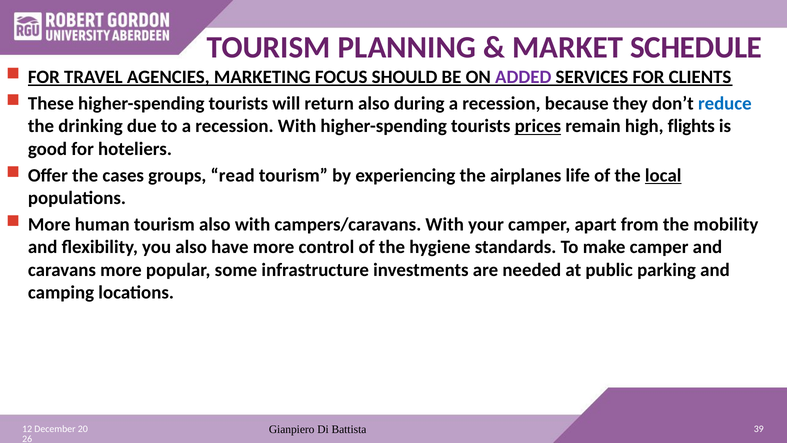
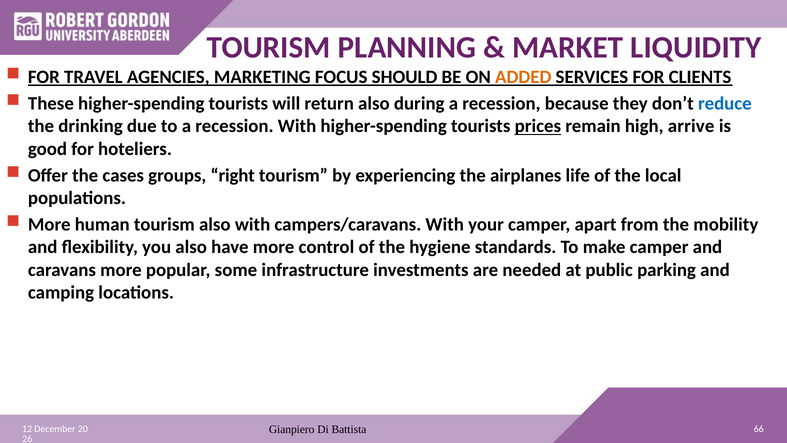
SCHEDULE: SCHEDULE -> LIQUIDITY (696, 47)
ADDED colour: purple -> orange (523, 77)
flights: flights -> arrive (691, 126)
read: read -> right (233, 175)
local underline: present -> none (663, 175)
39: 39 -> 66 (759, 429)
